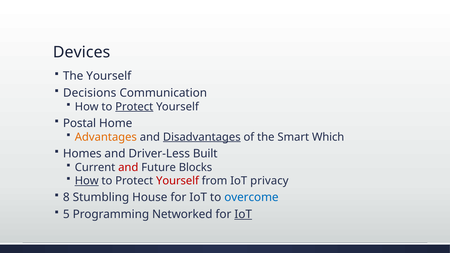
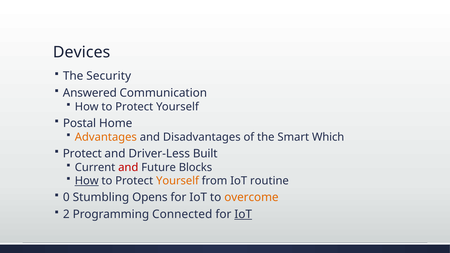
The Yourself: Yourself -> Security (109, 76)
Decisions: Decisions -> Answered (90, 93)
Protect underline: present -> none (134, 107)
Disadvantages underline: present -> none (202, 137)
Homes: Homes -> Protect (82, 154)
Yourself colour: red -> orange (177, 181)
privacy: privacy -> routine (269, 181)
8: 8 -> 0 (66, 198)
House: House -> Opens (150, 198)
overcome colour: blue -> orange (251, 198)
5: 5 -> 2 (66, 214)
Networked: Networked -> Connected (182, 214)
